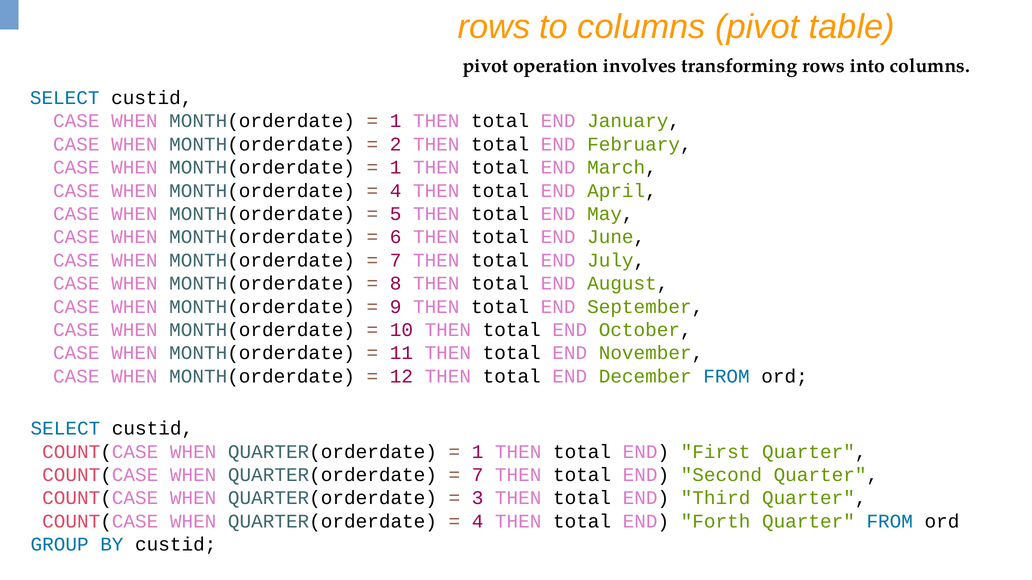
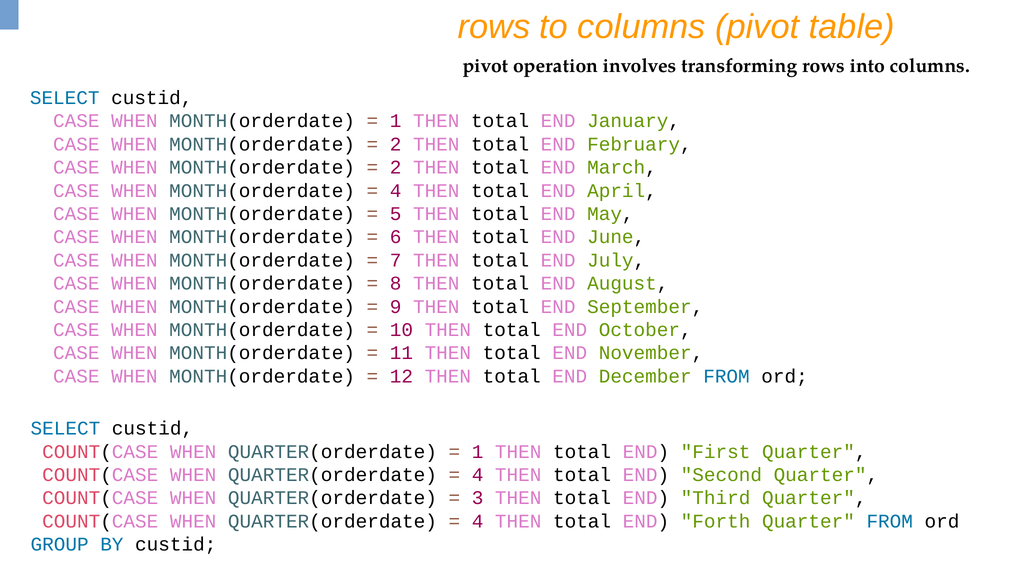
1: 1 -> 2 (396, 168)
7: 7 -> 4 (478, 475)
